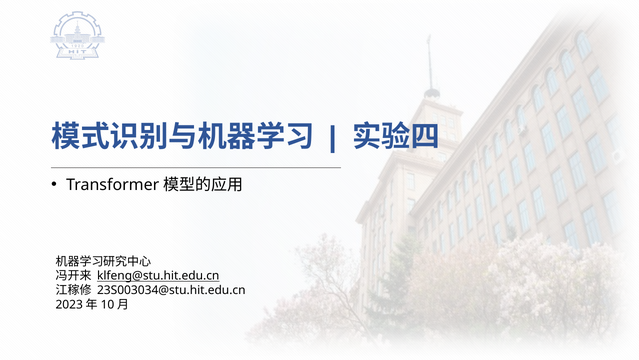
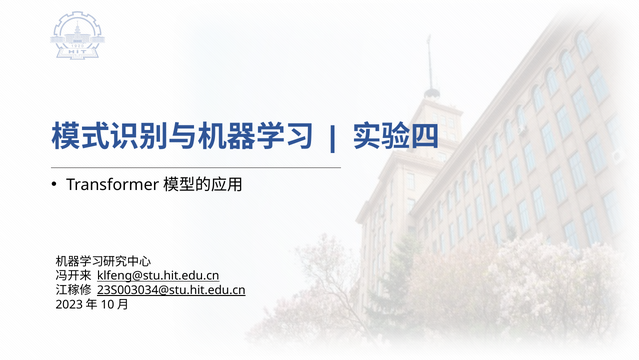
23S003034@stu.hit.edu.cn underline: none -> present (171, 290)
